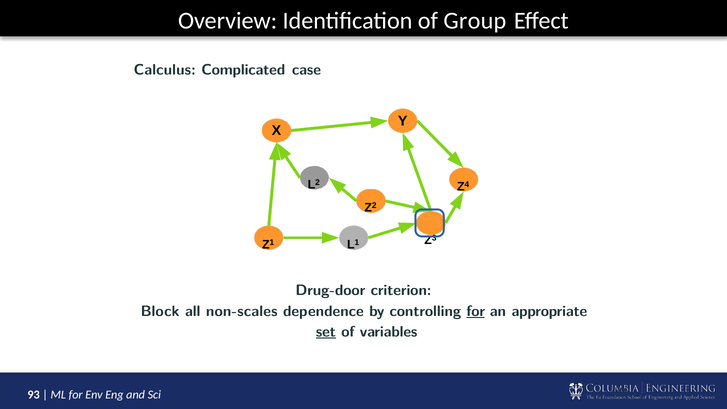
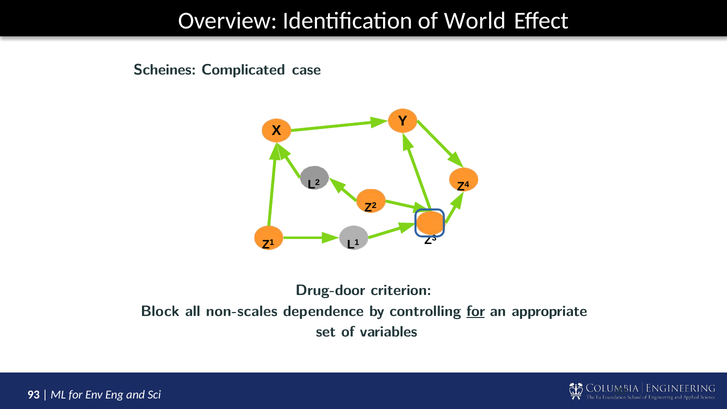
Group: Group -> World (475, 21)
Calculus: Calculus -> Scheines (165, 70)
set underline: present -> none (326, 332)
